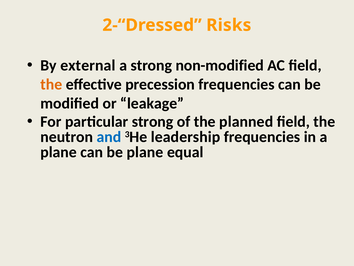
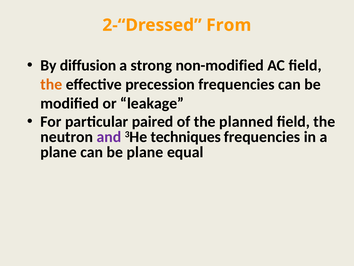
Risks: Risks -> From (229, 25)
external: external -> diffusion (88, 65)
particular strong: strong -> paired (153, 122)
and colour: blue -> purple (109, 137)
leadership: leadership -> techniques (186, 137)
